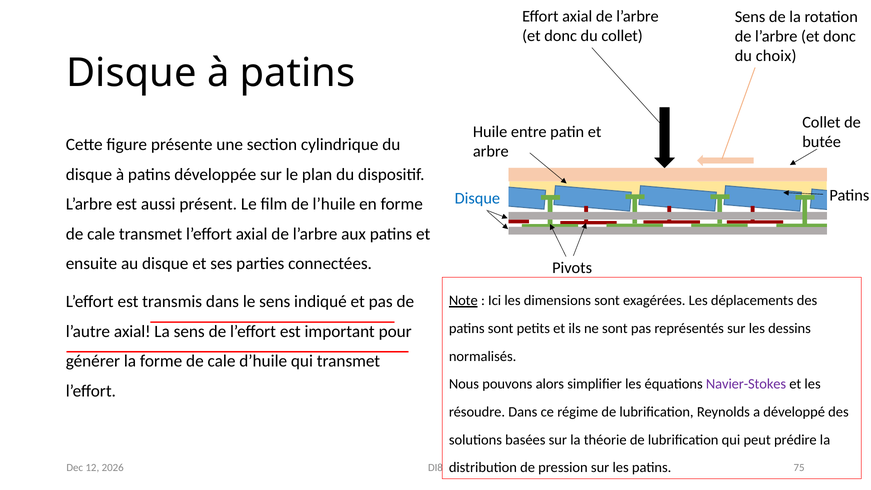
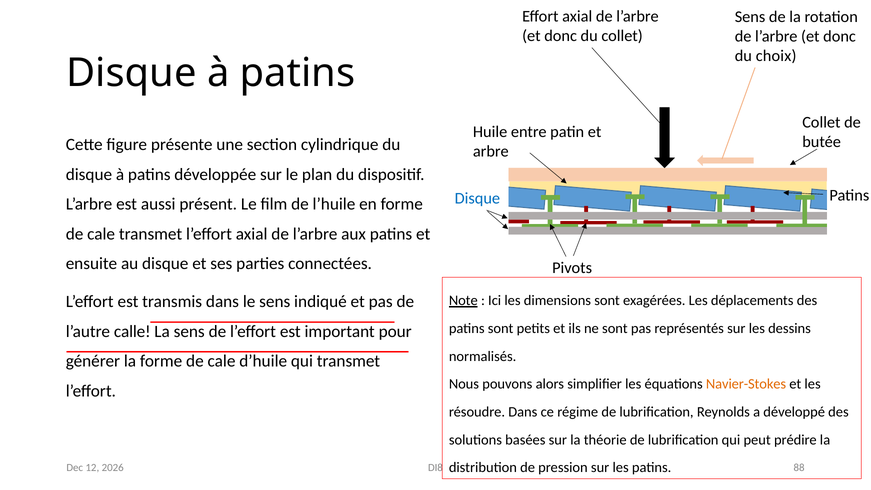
l’autre axial: axial -> calle (132, 331)
Navier-Stokes colour: purple -> orange (746, 384)
75: 75 -> 88 (799, 468)
